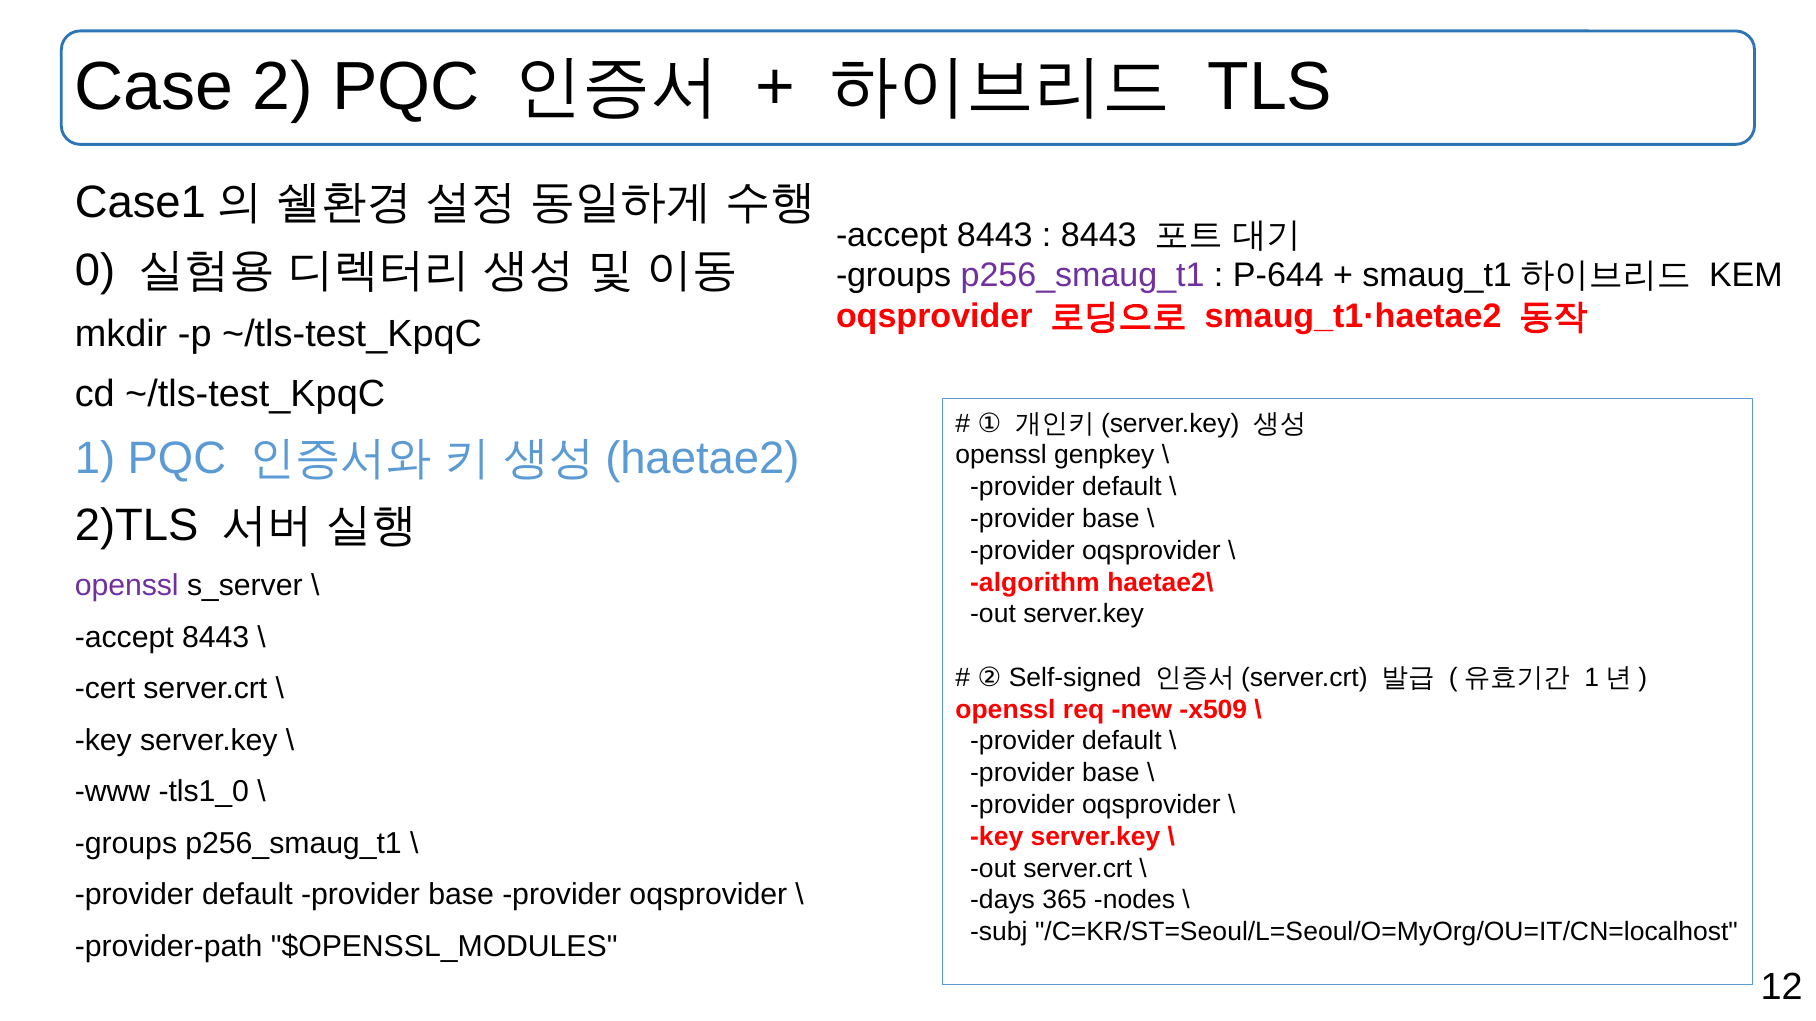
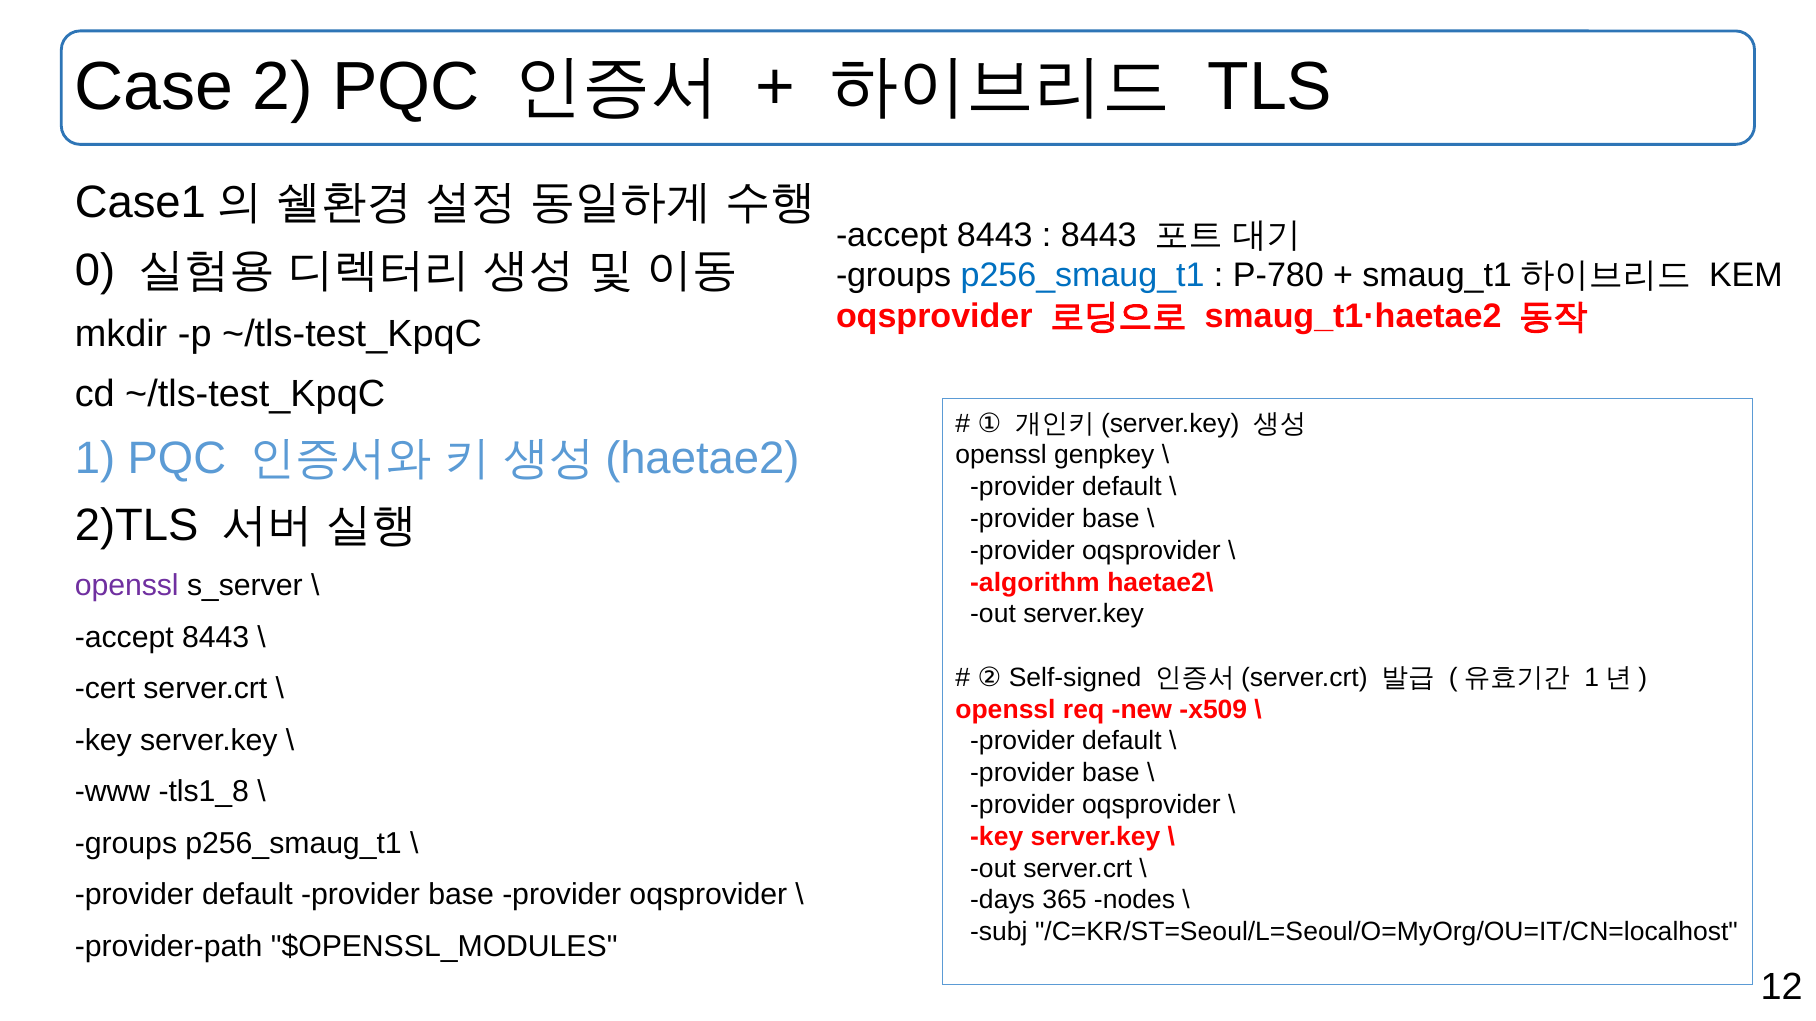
p256_smaug_t1 colour: purple -> blue (1083, 276)
P-644: P-644 -> P-780 (1278, 276)
tls1_0: tls1_0 -> tls1_8 (204, 792)
